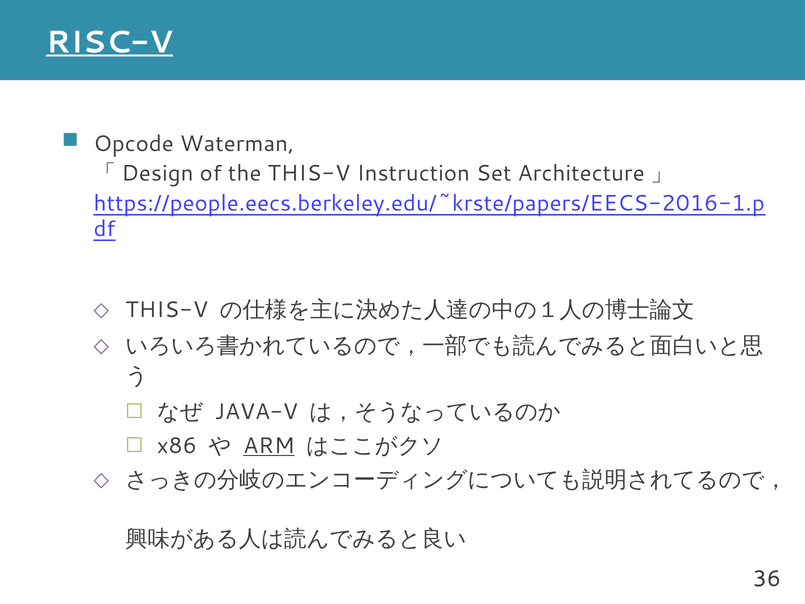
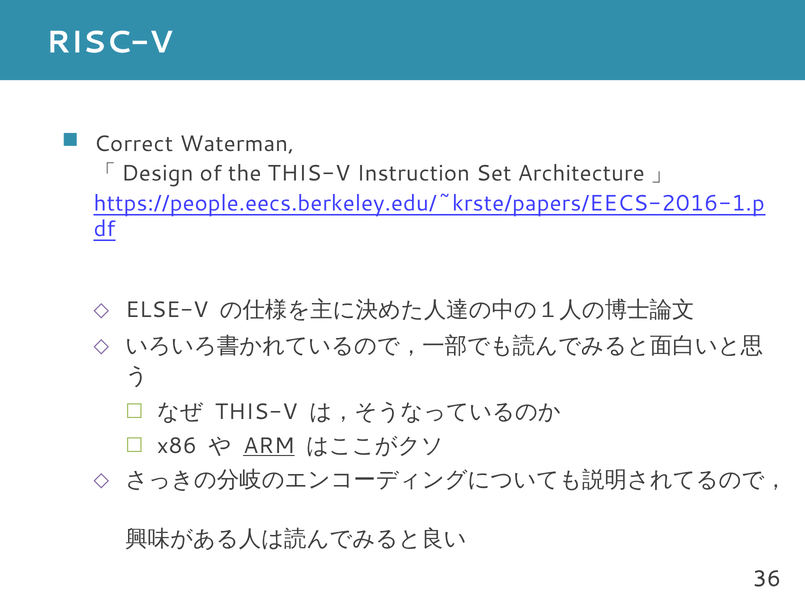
RISC-V underline: present -> none (110, 42)
Opcode: Opcode -> Correct (134, 144)
THIS-V: THIS-V -> ELSE-V (167, 310)
JAVA-V: JAVA-V -> THIS-V (256, 412)
